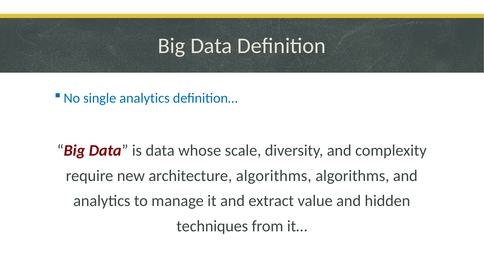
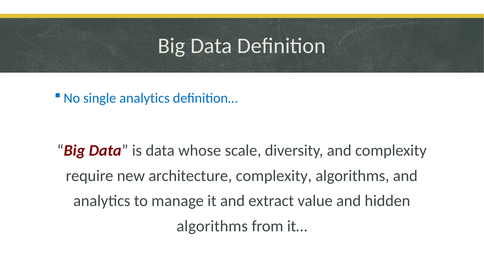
architecture algorithms: algorithms -> complexity (274, 176)
techniques: techniques -> algorithms (212, 226)
